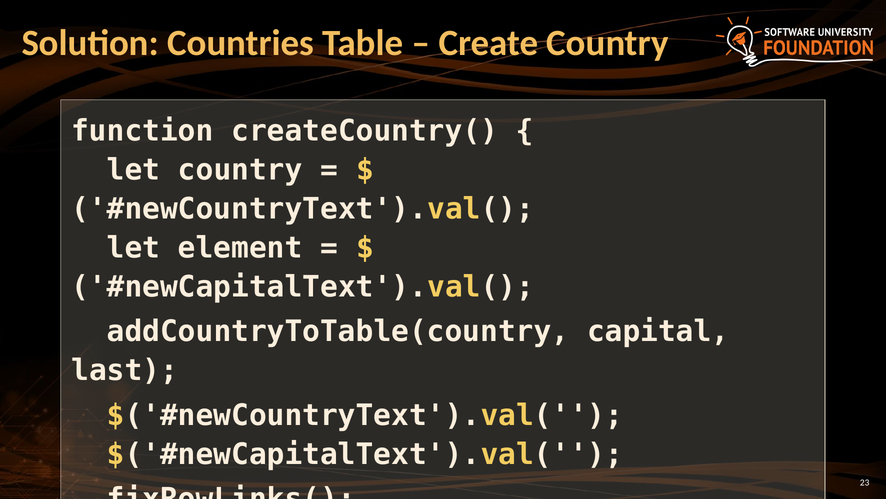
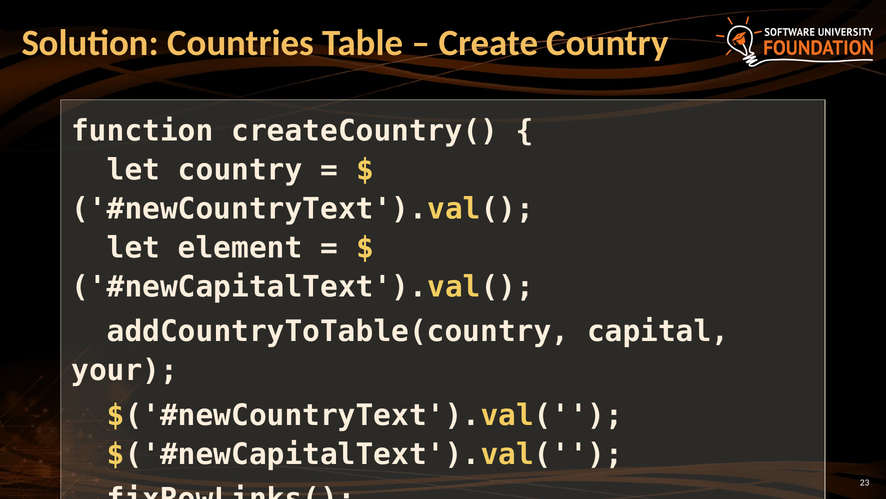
last: last -> your (125, 370)
